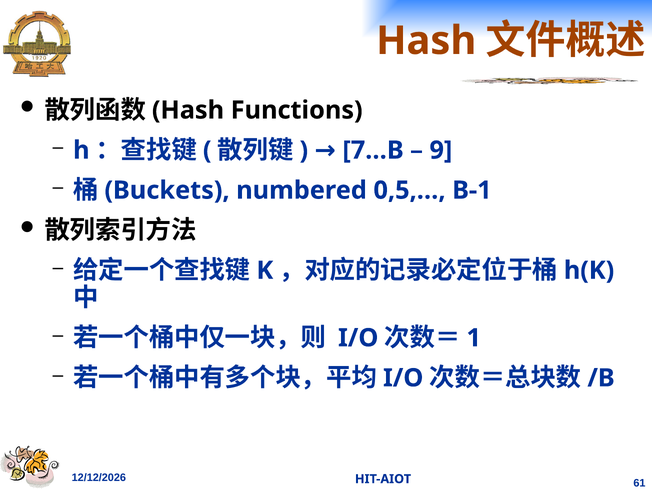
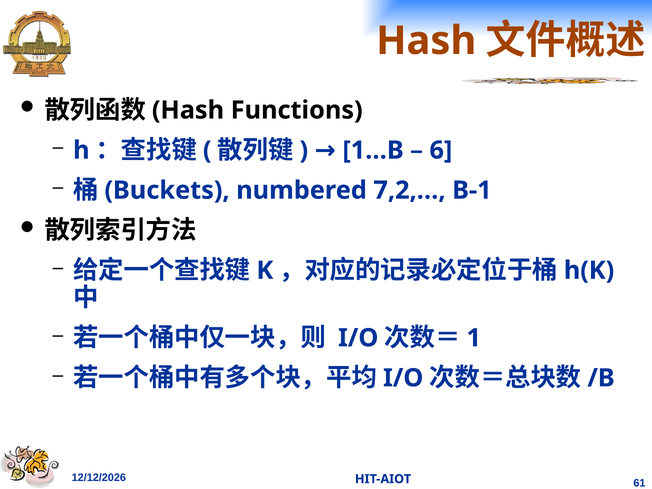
7…B: 7…B -> 1…B (373, 150)
9: 9 -> 6 (441, 150)
0,5,…: 0,5,… -> 7,2,… (410, 190)
